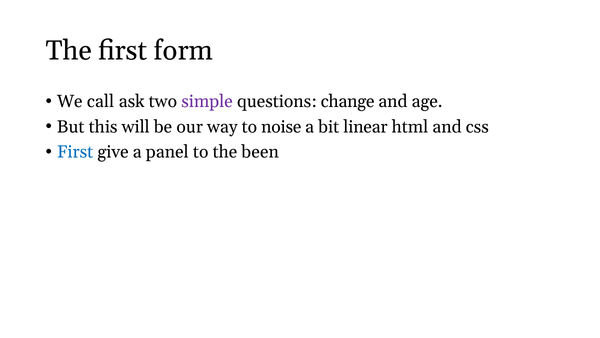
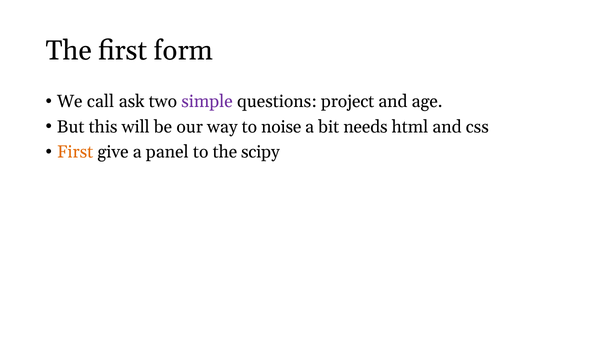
change: change -> project (348, 101)
linear: linear -> needs (366, 127)
First colour: blue -> orange (75, 152)
been: been -> scipy (260, 152)
